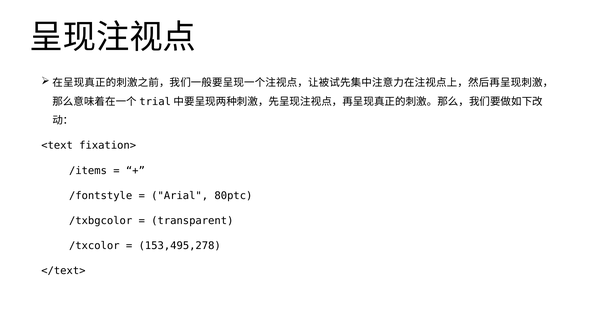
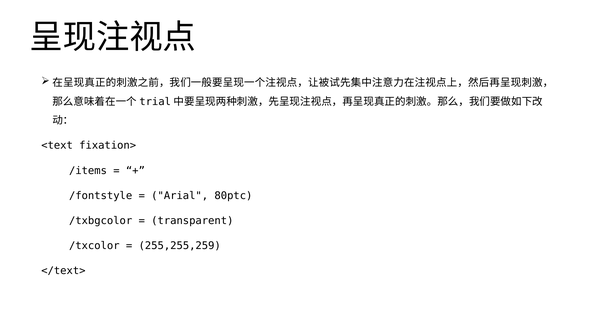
153,495,278: 153,495,278 -> 255,255,259 (180, 246)
